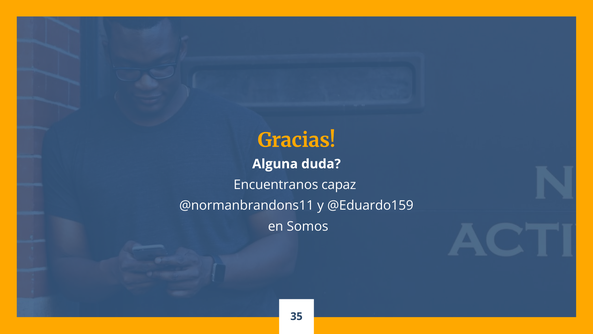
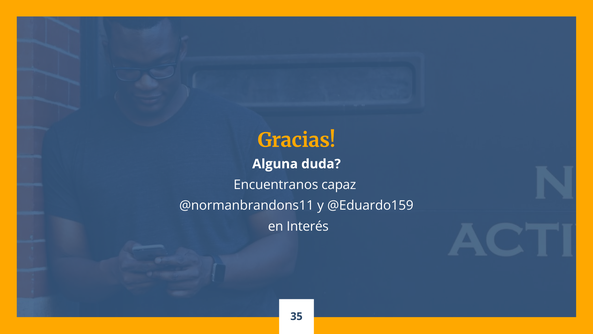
Somos: Somos -> Interés (308, 226)
